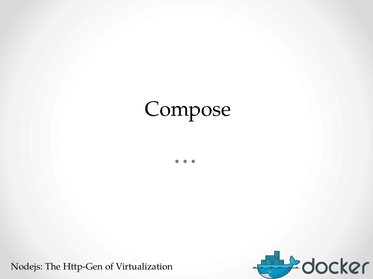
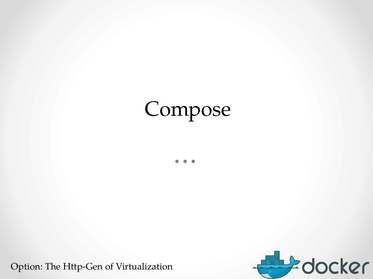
Nodejs: Nodejs -> Option (27, 267)
